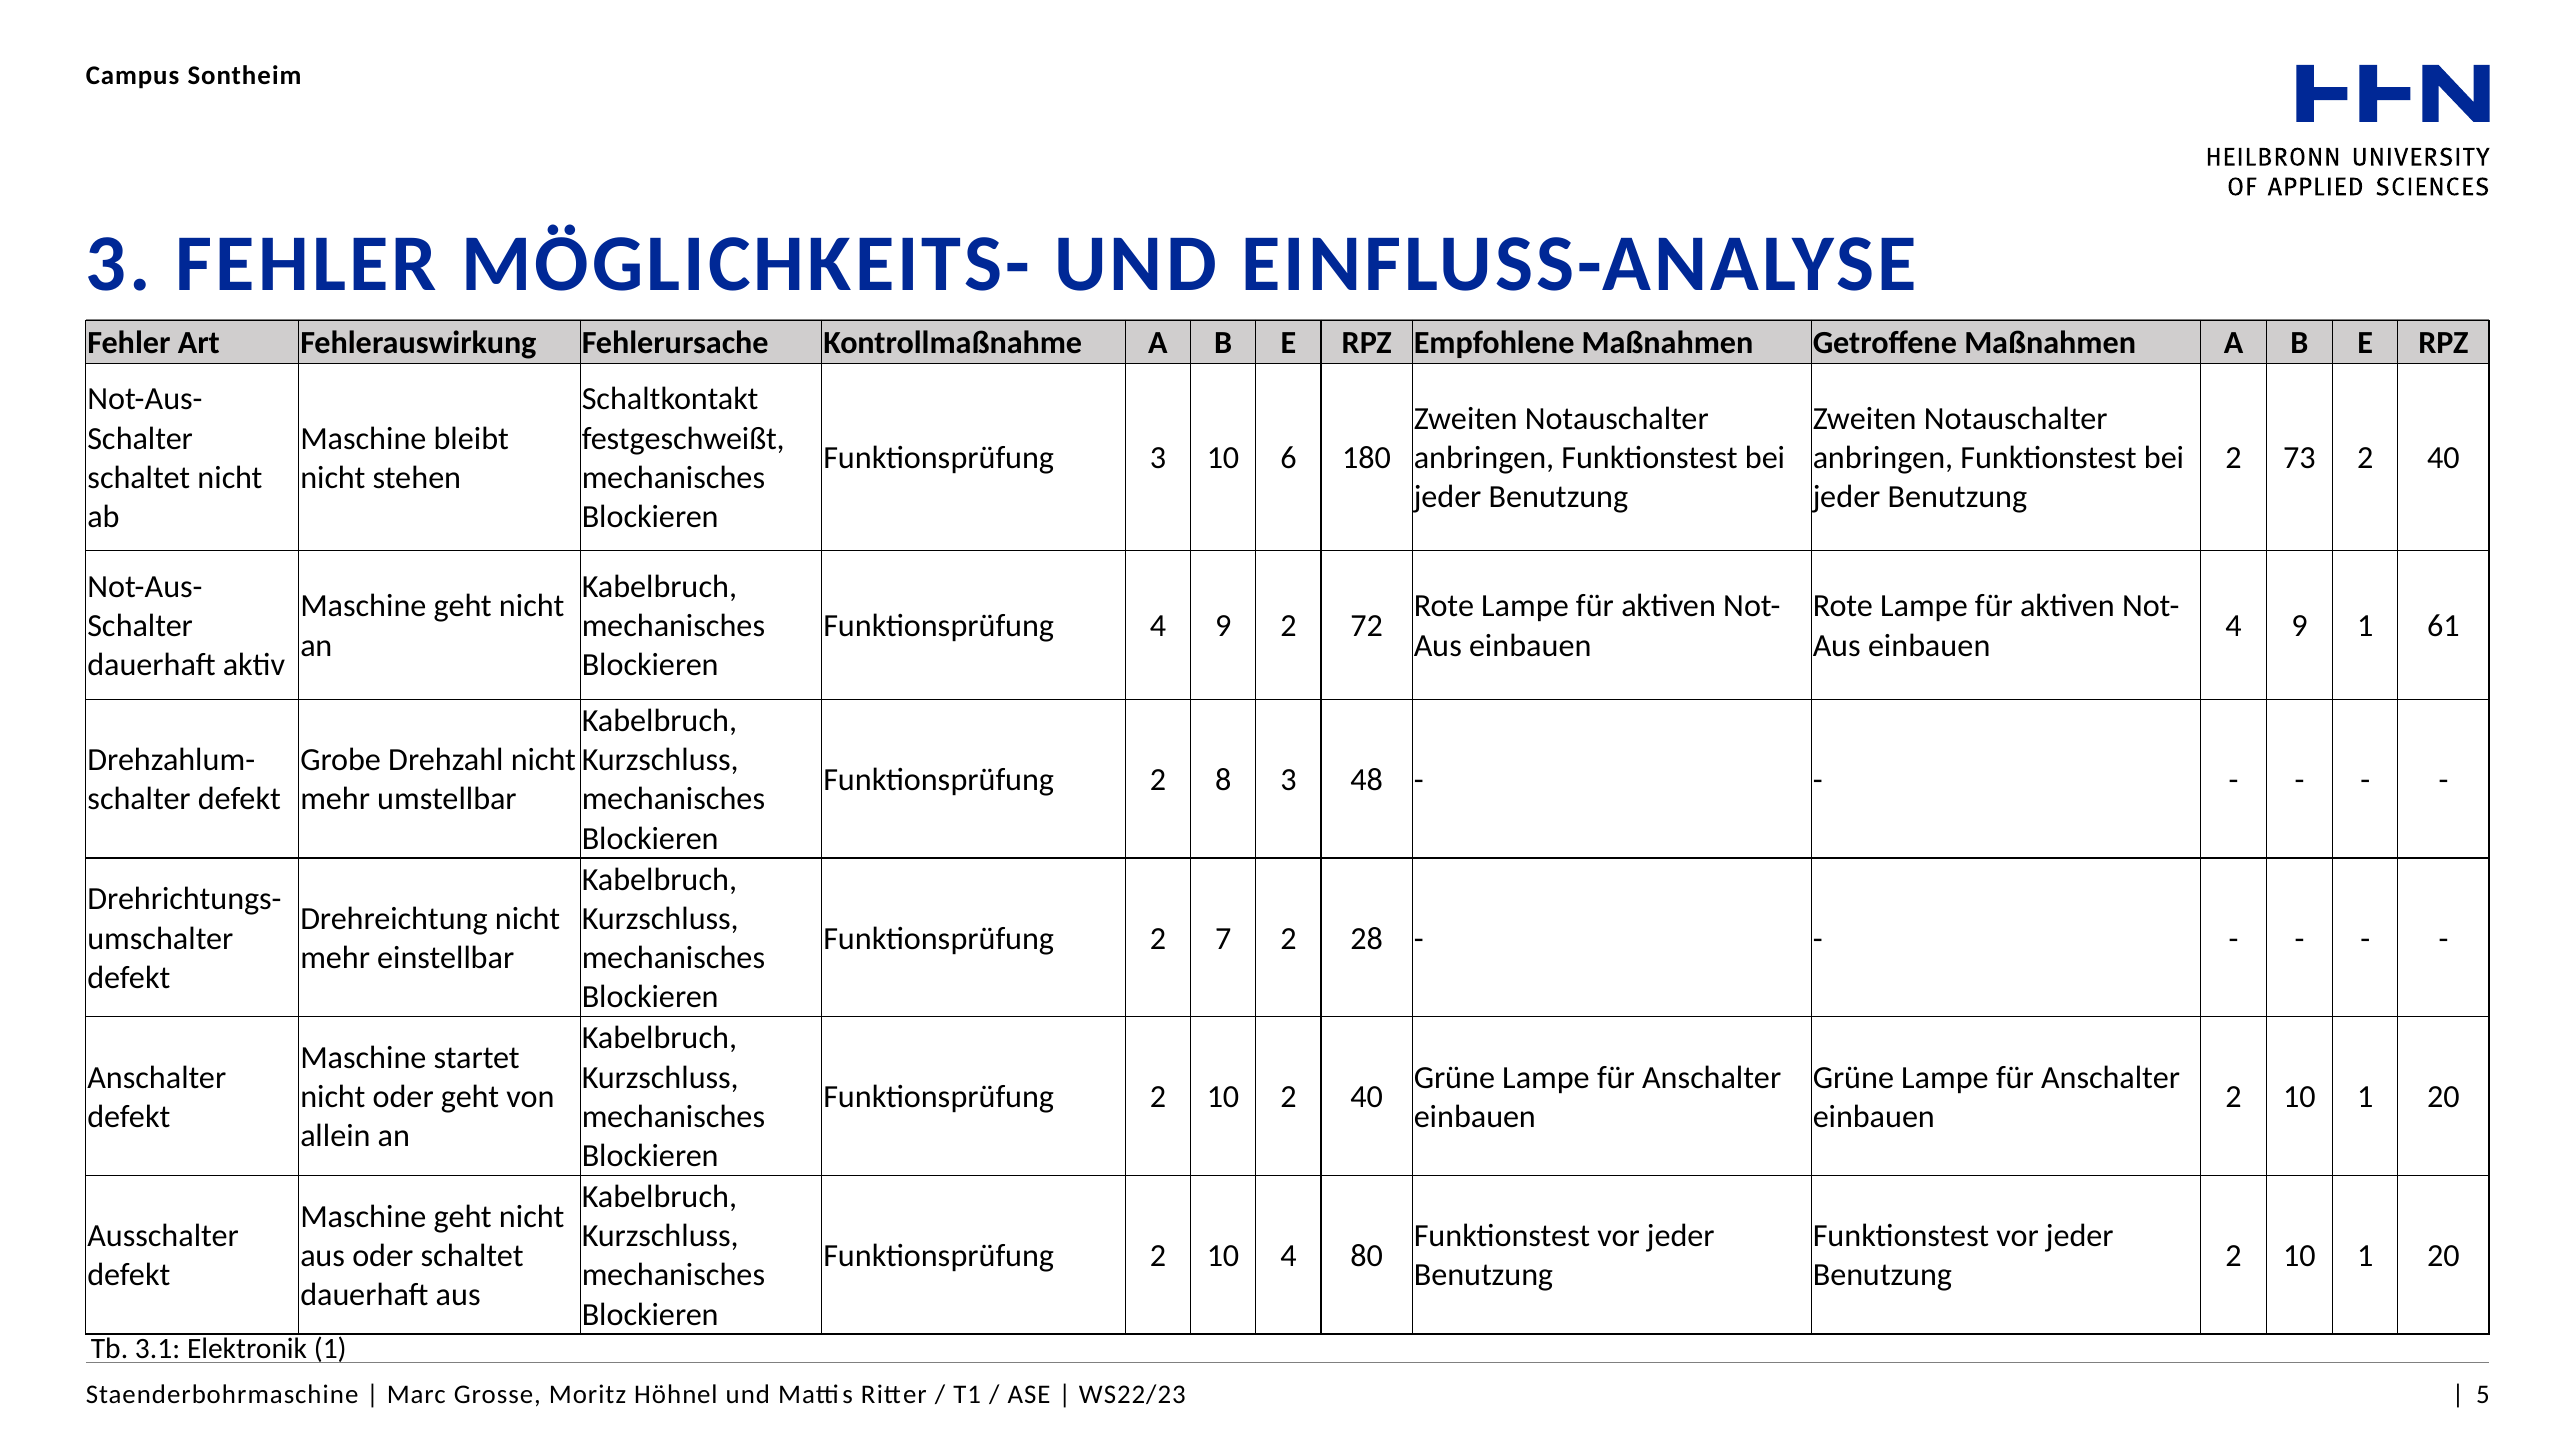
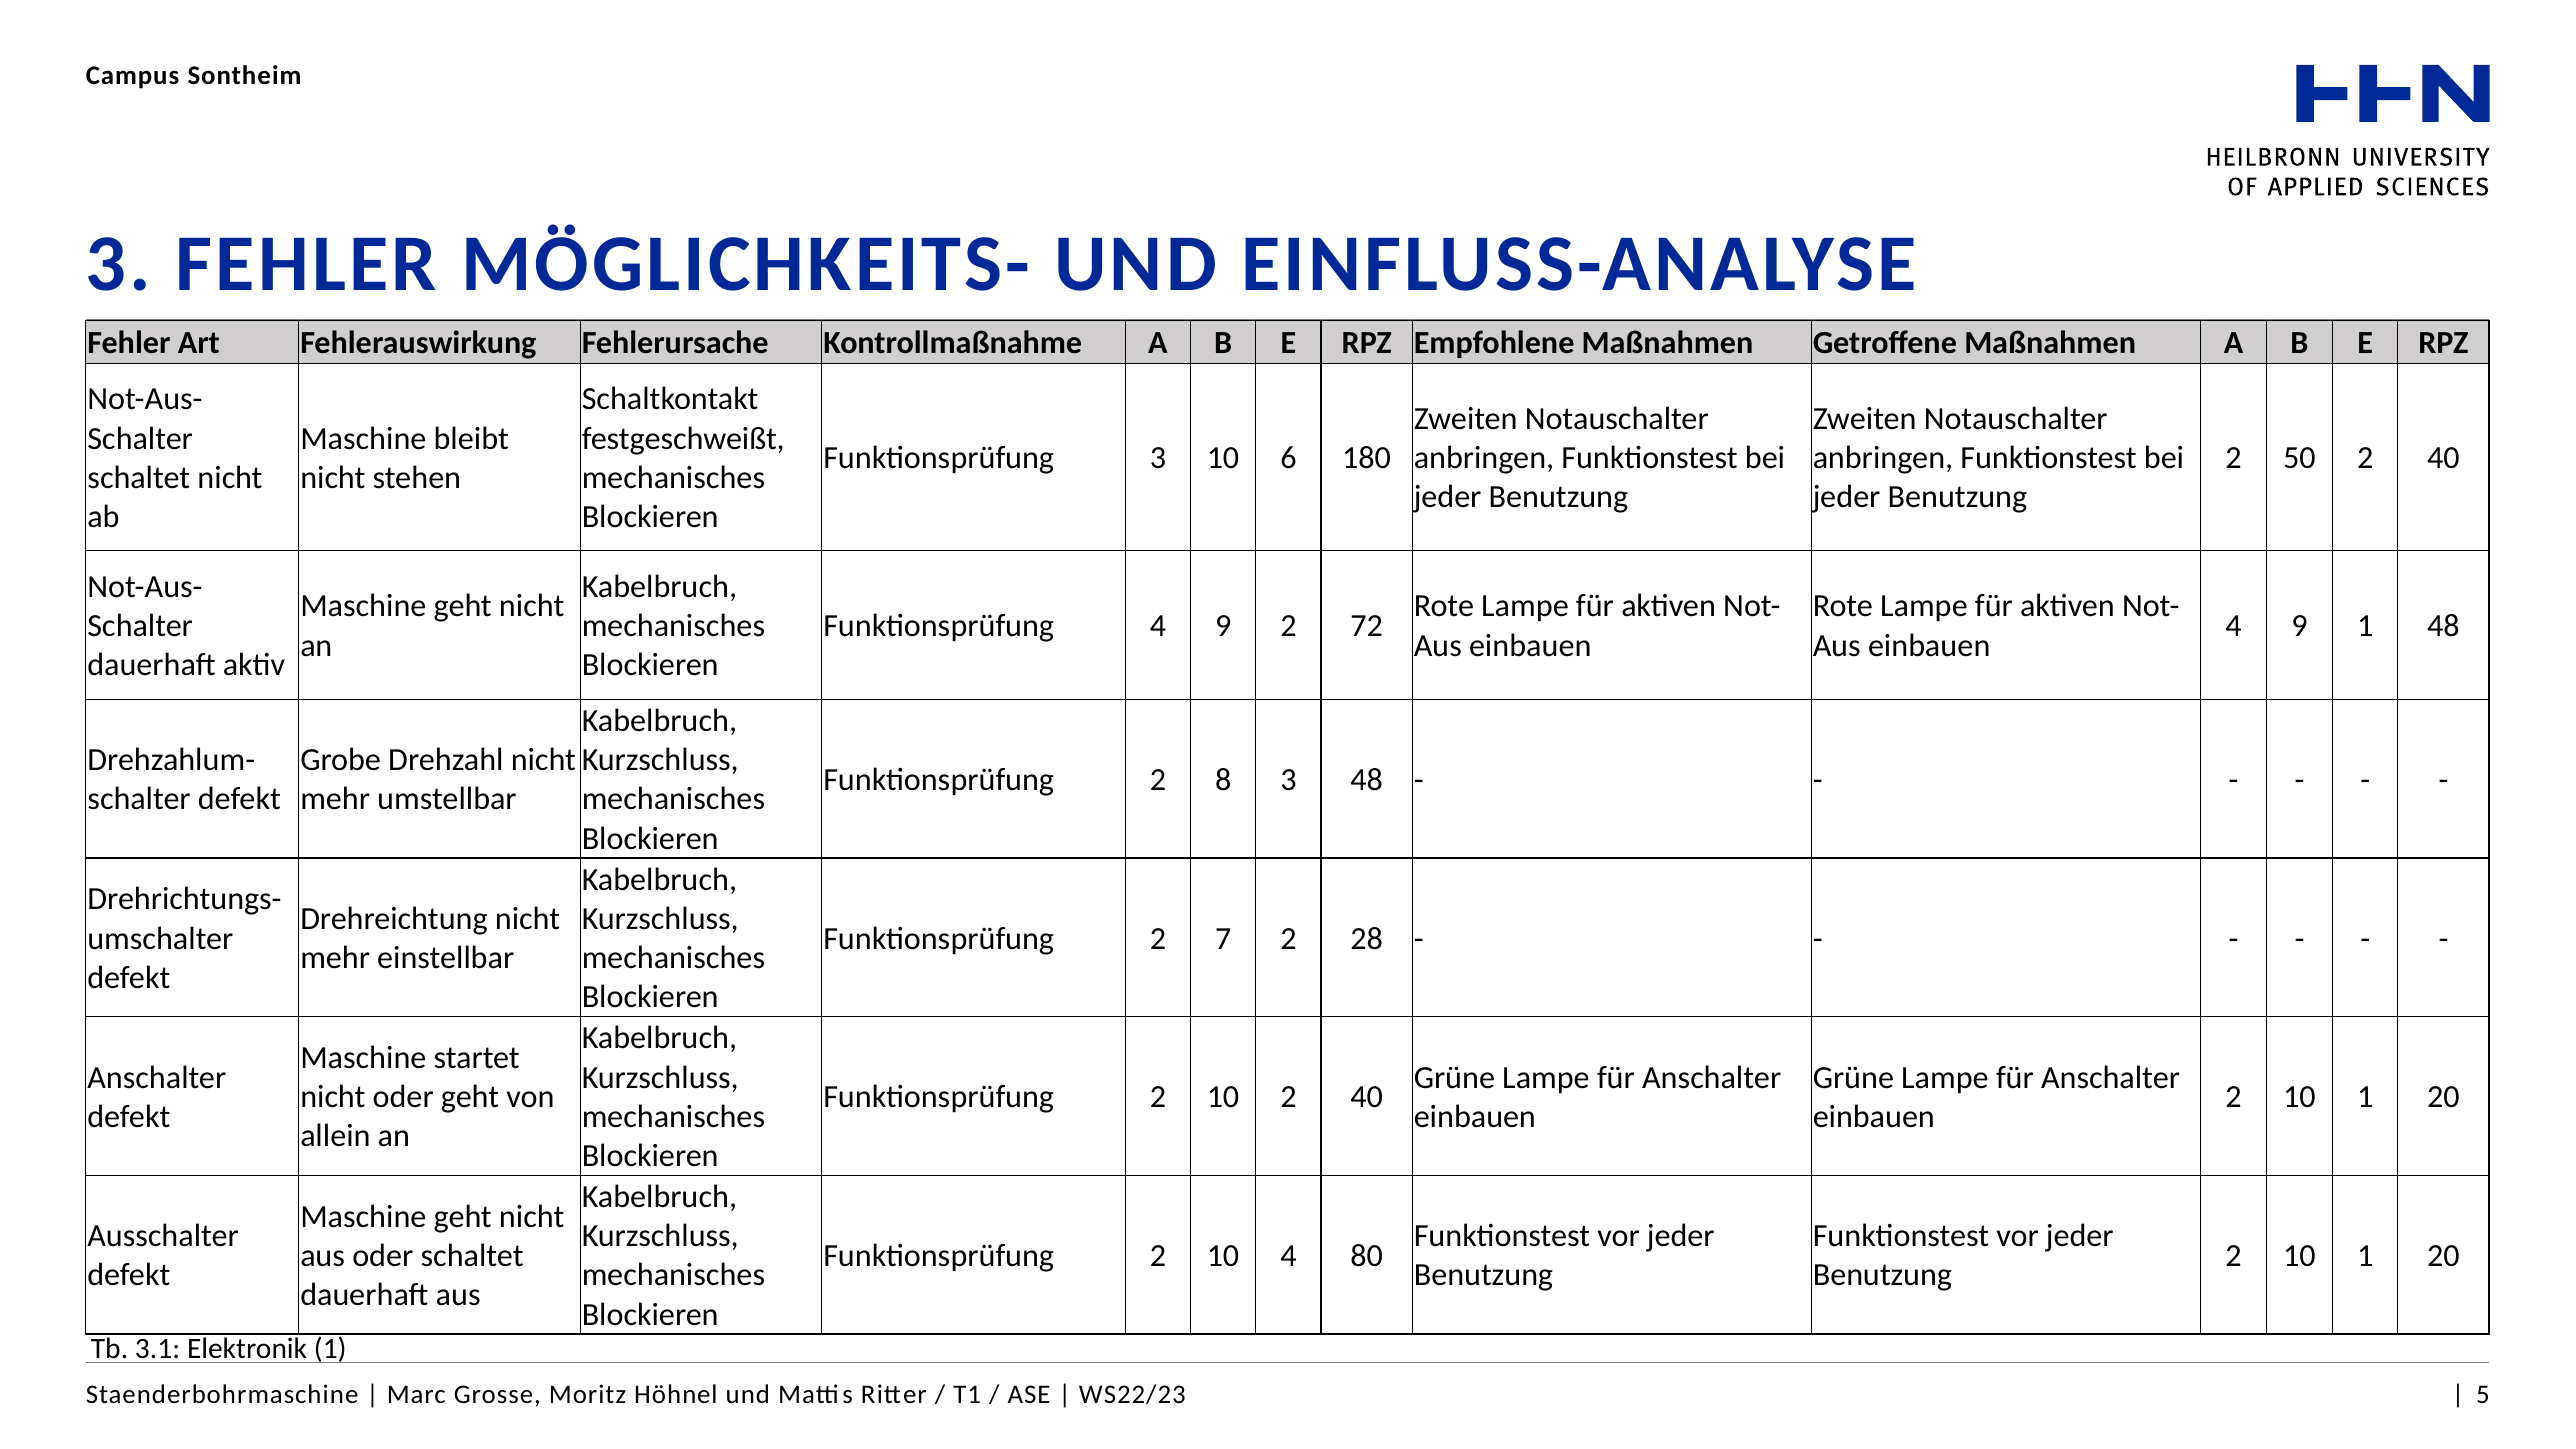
73: 73 -> 50 (2299, 458)
1 61: 61 -> 48 (2443, 626)
